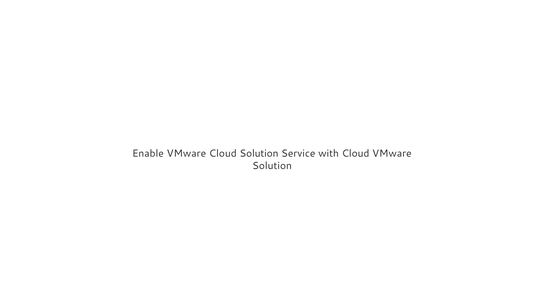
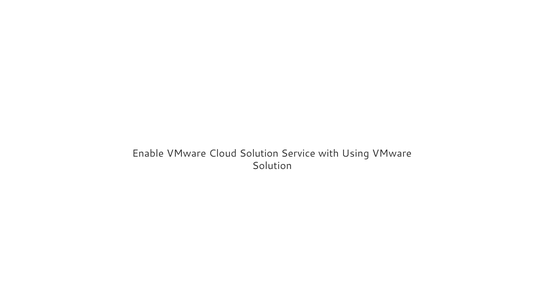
with Cloud: Cloud -> Using (356, 154)
